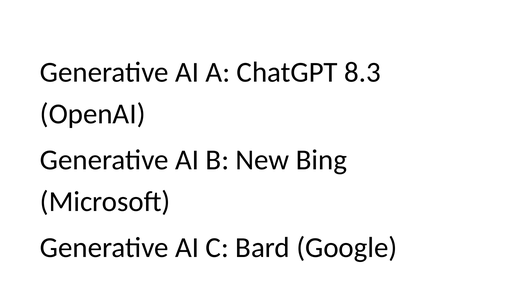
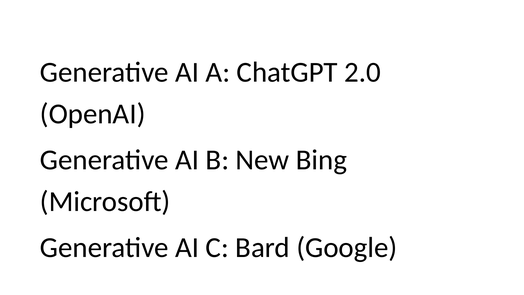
8.3: 8.3 -> 2.0 (362, 72)
